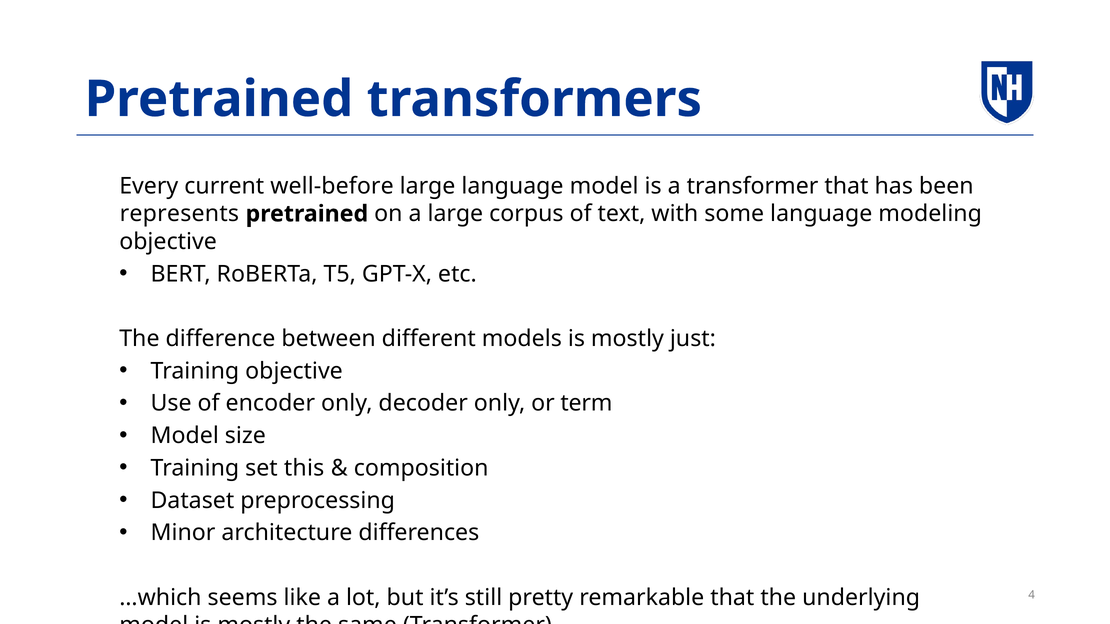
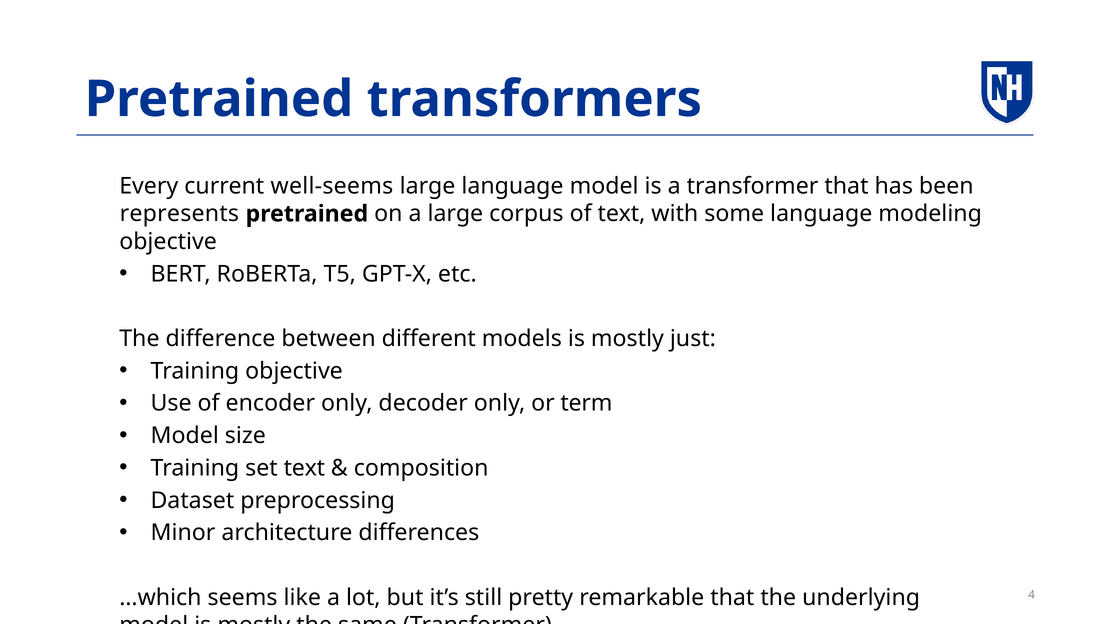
well-before: well-before -> well-seems (332, 186)
set this: this -> text (304, 468)
